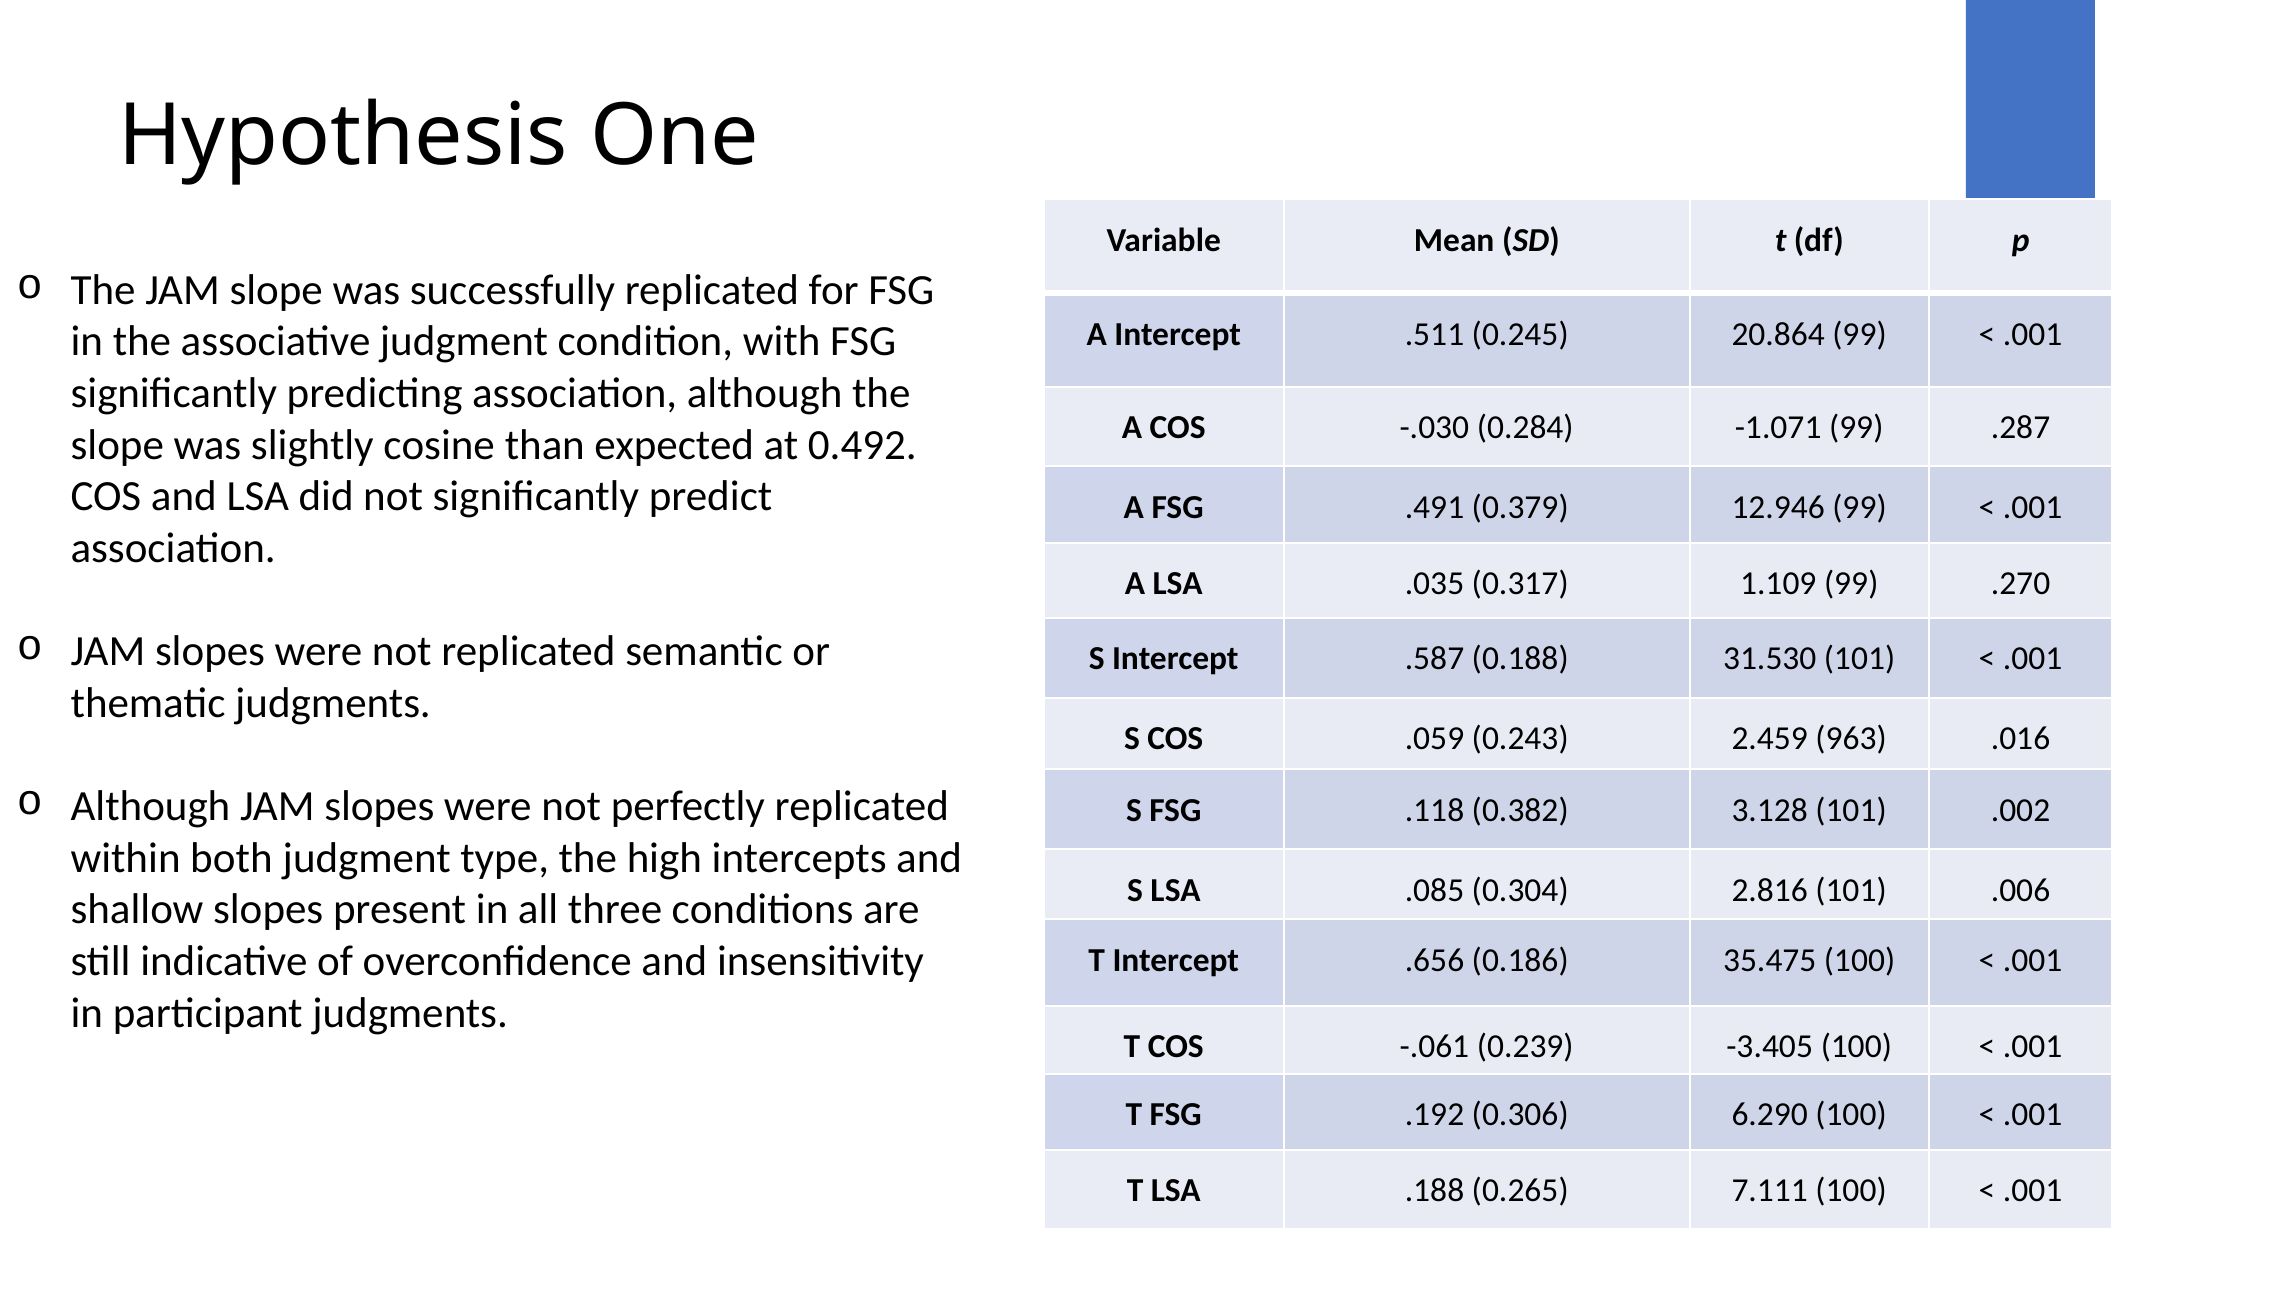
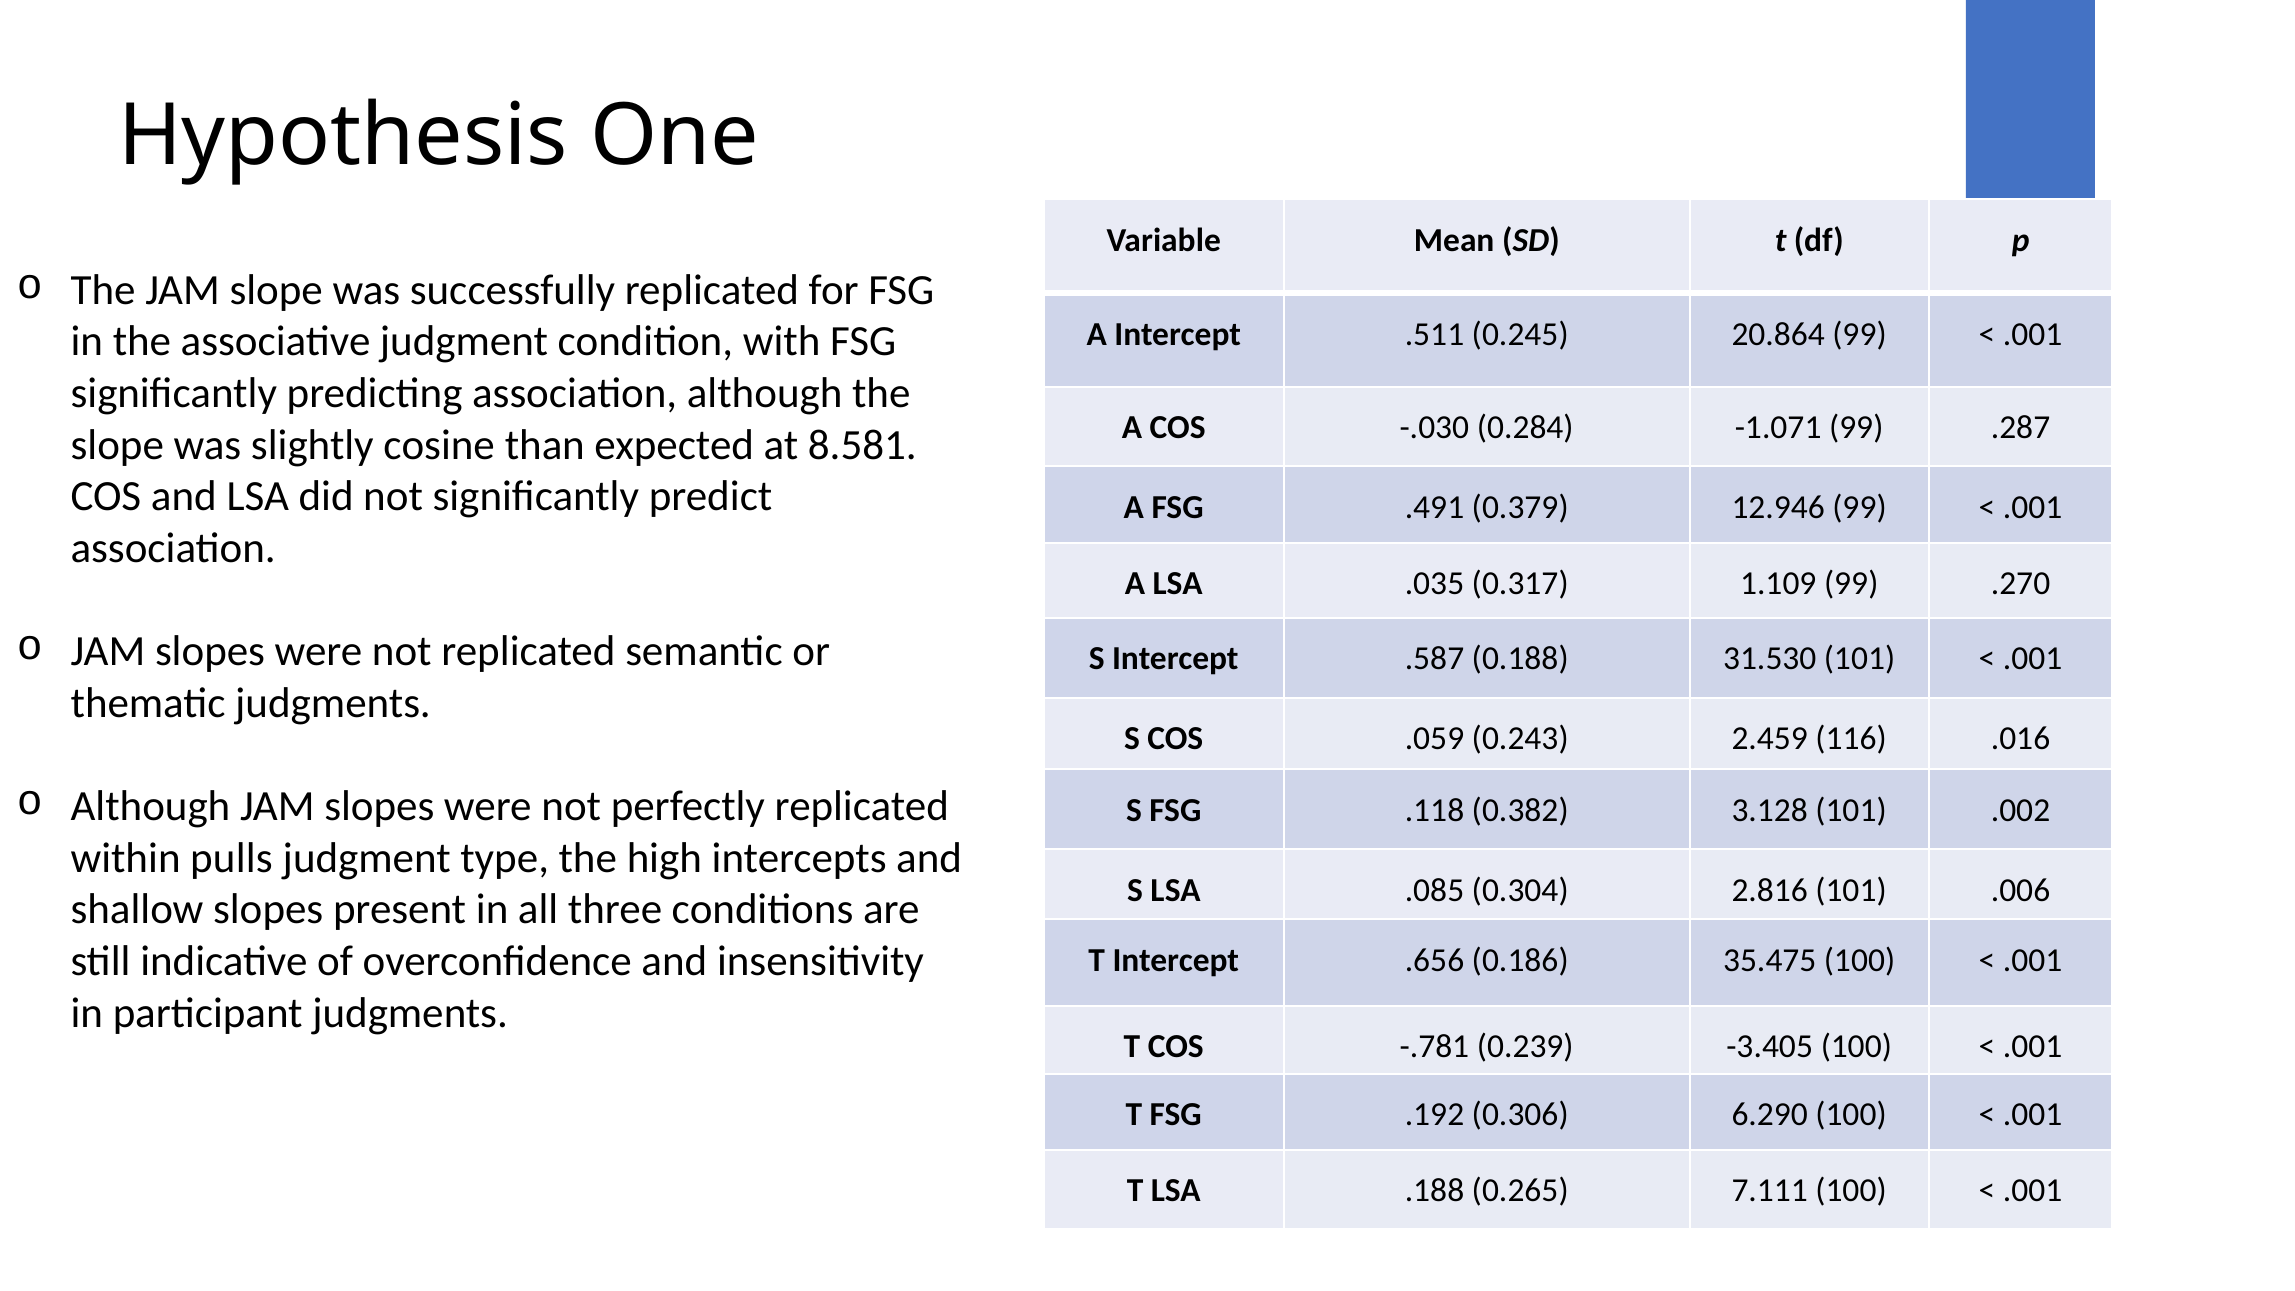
0.492: 0.492 -> 8.581 (862, 445)
963: 963 -> 116 (1851, 739)
both: both -> pulls (231, 858)
-.061: -.061 -> -.781 (1434, 1047)
